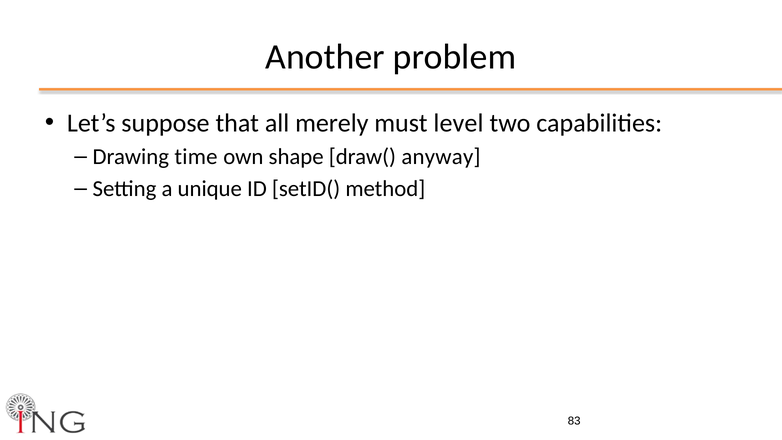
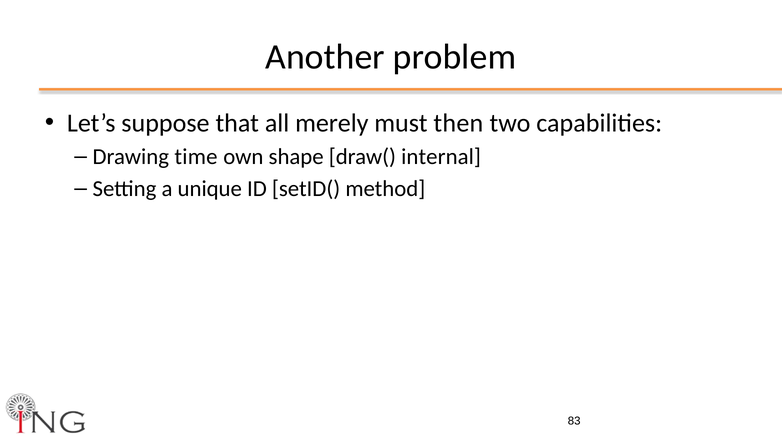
level: level -> then (458, 123)
anyway: anyway -> internal (441, 157)
